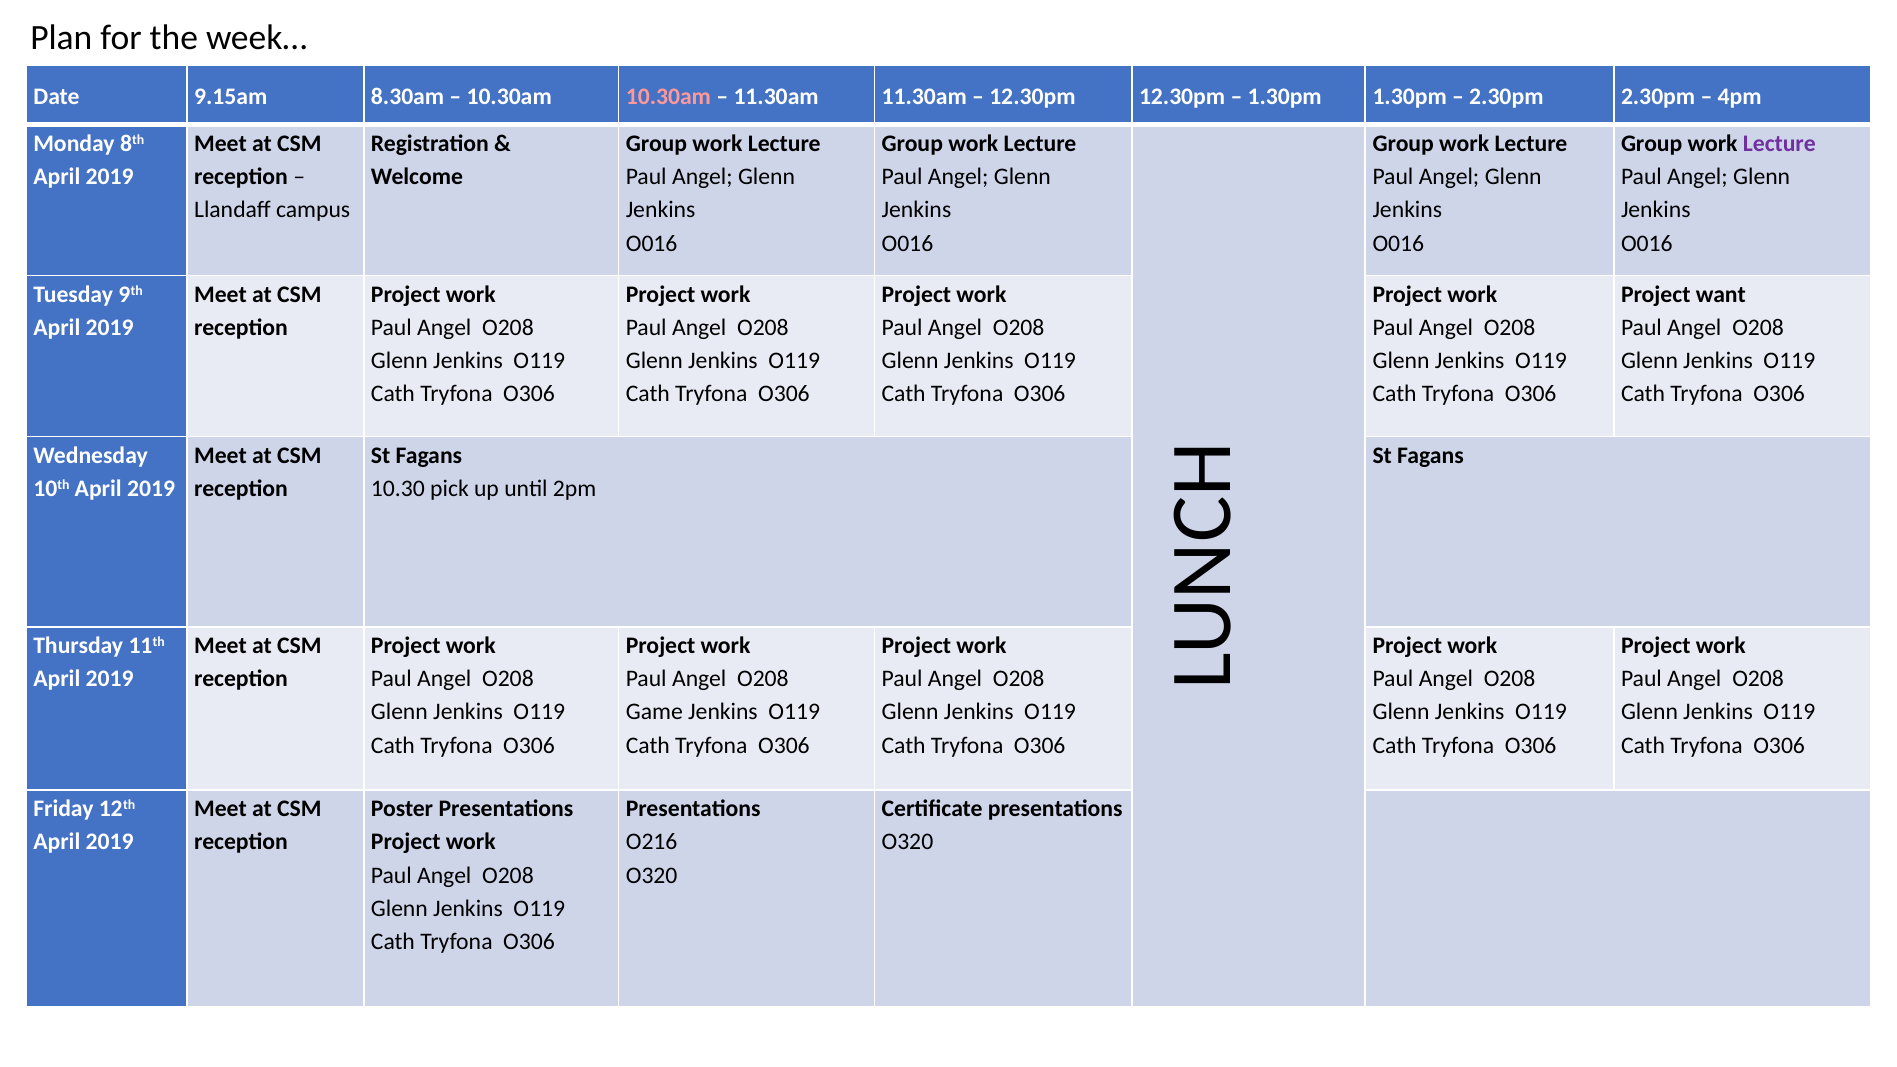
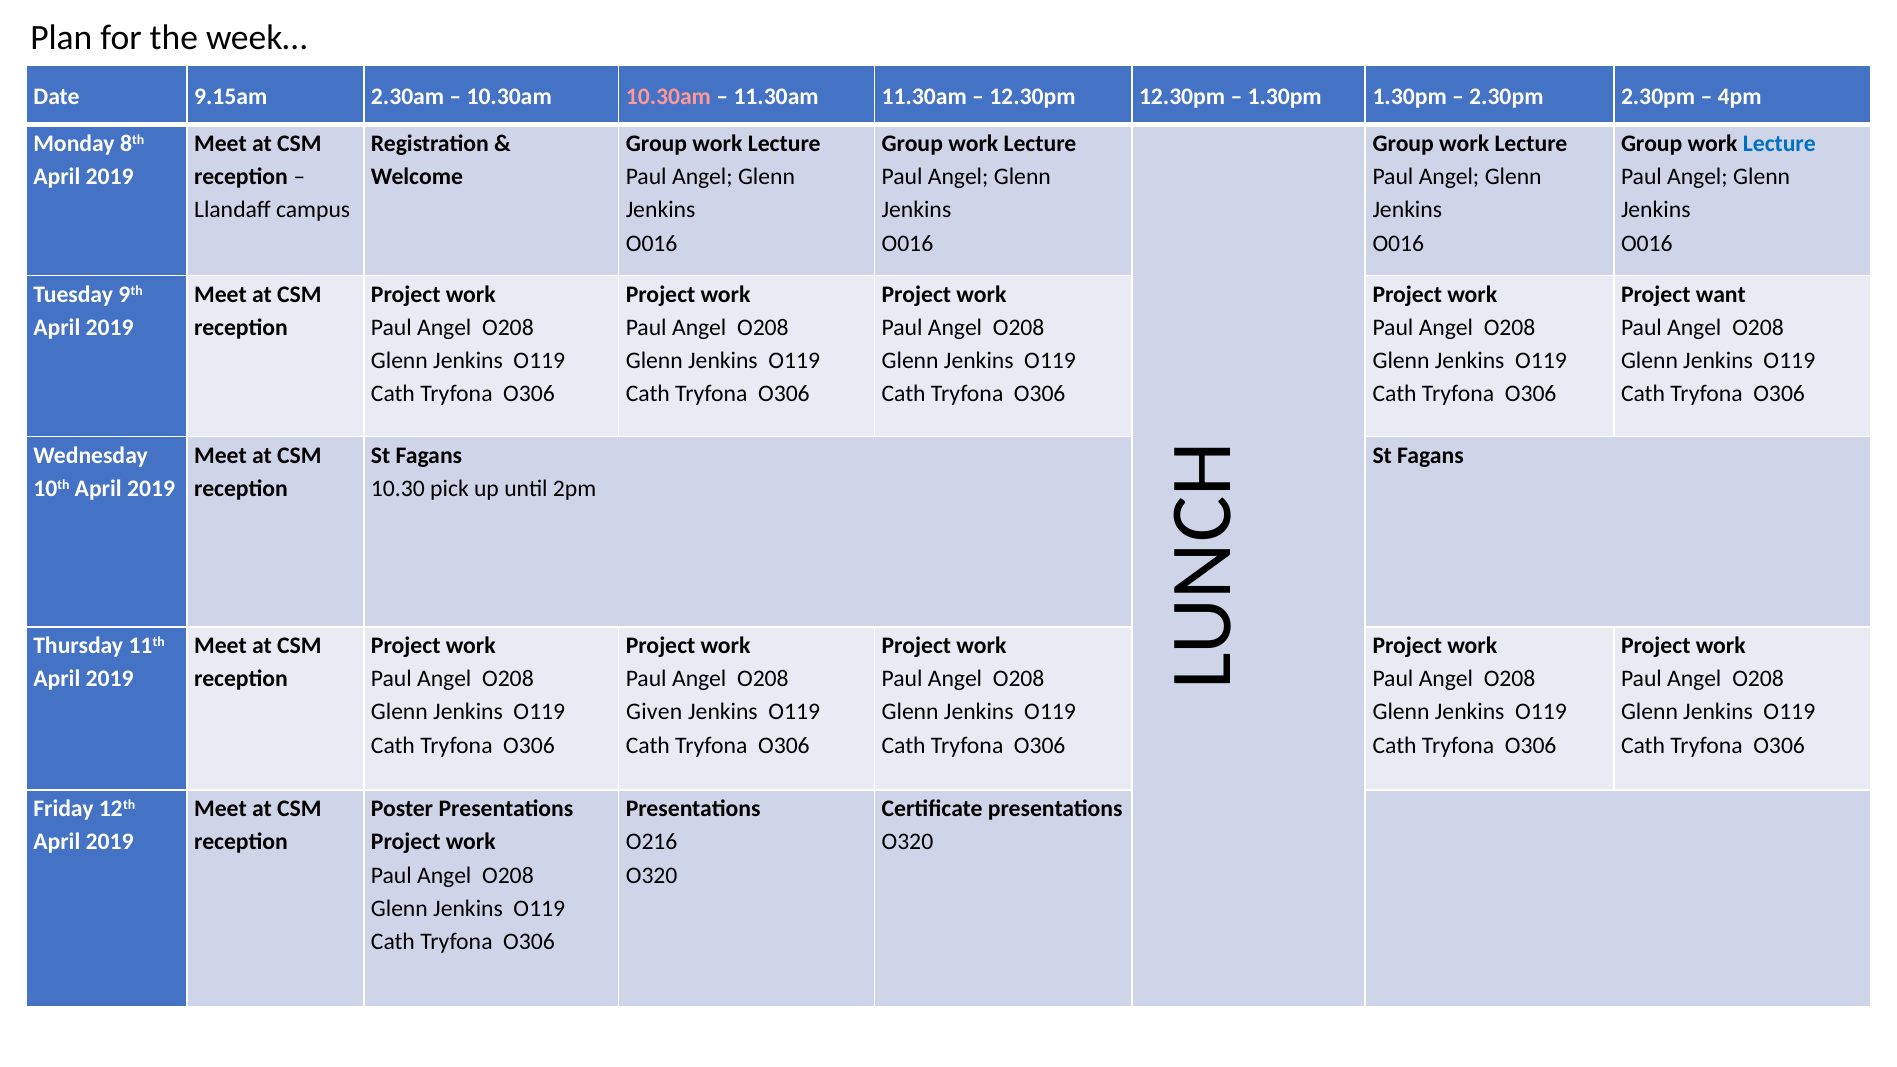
8.30am: 8.30am -> 2.30am (408, 97)
Lecture colour: purple -> blue (1779, 144)
Game: Game -> Given (654, 712)
